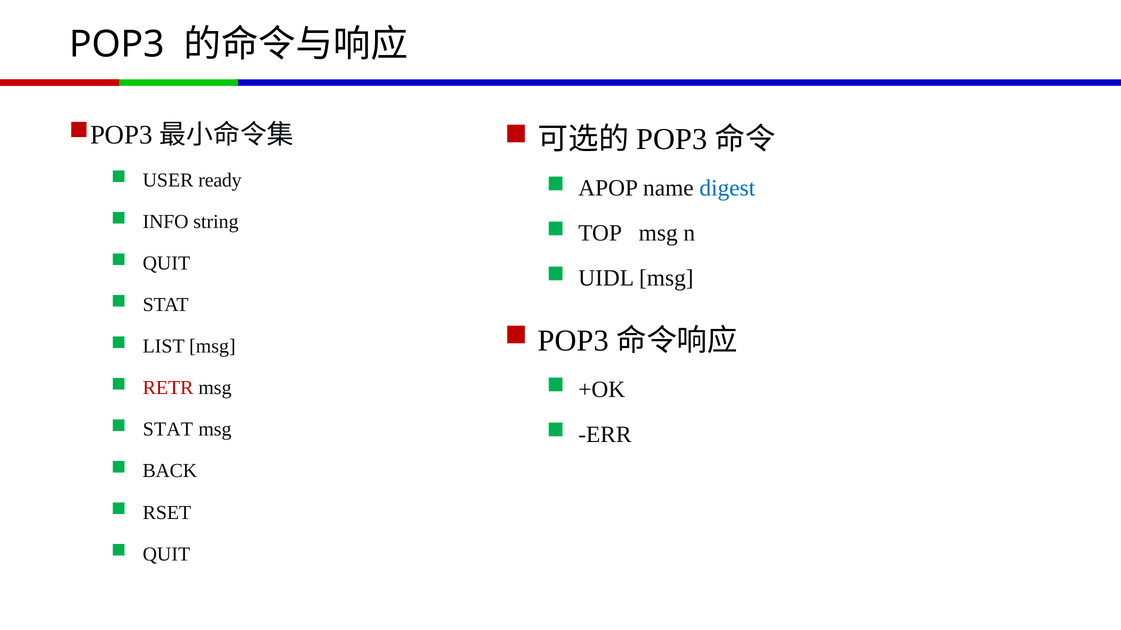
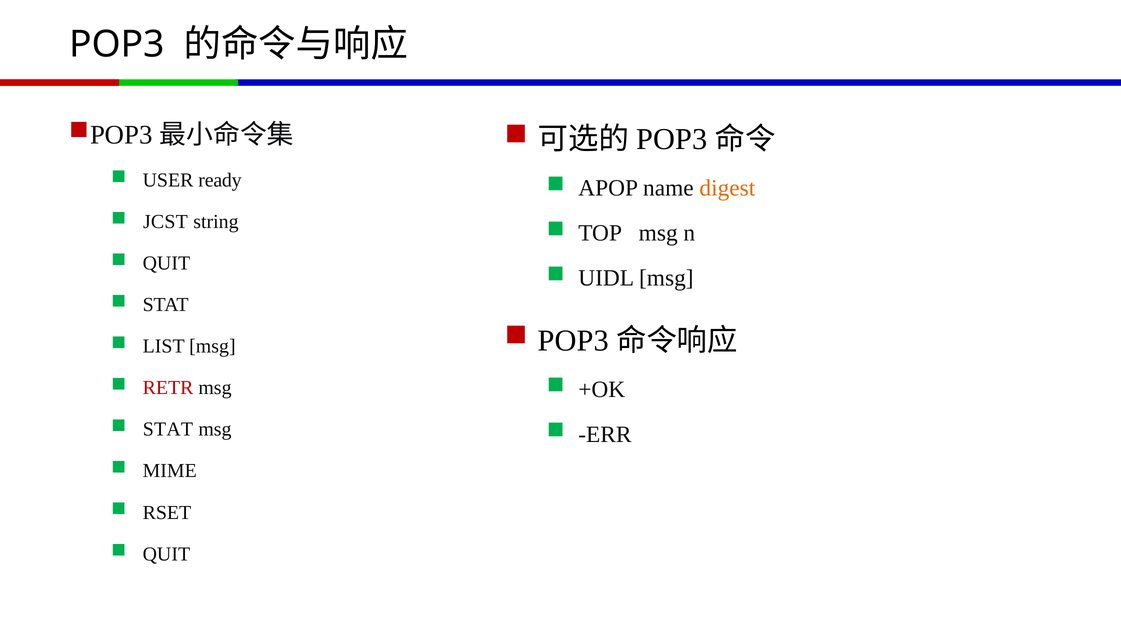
digest colour: blue -> orange (727, 188)
INFO: INFO -> JCST (165, 222)
BACK: BACK -> MIME (170, 471)
